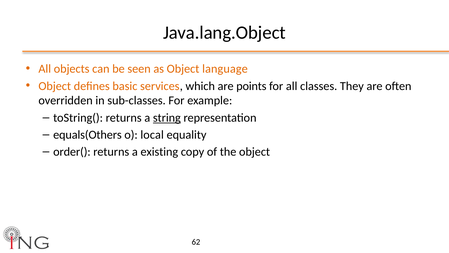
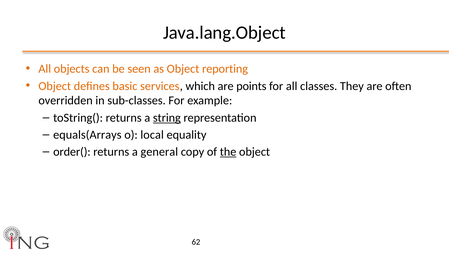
language: language -> reporting (225, 69)
equals(Others: equals(Others -> equals(Arrays (87, 135)
existing: existing -> general (159, 152)
the underline: none -> present (228, 152)
